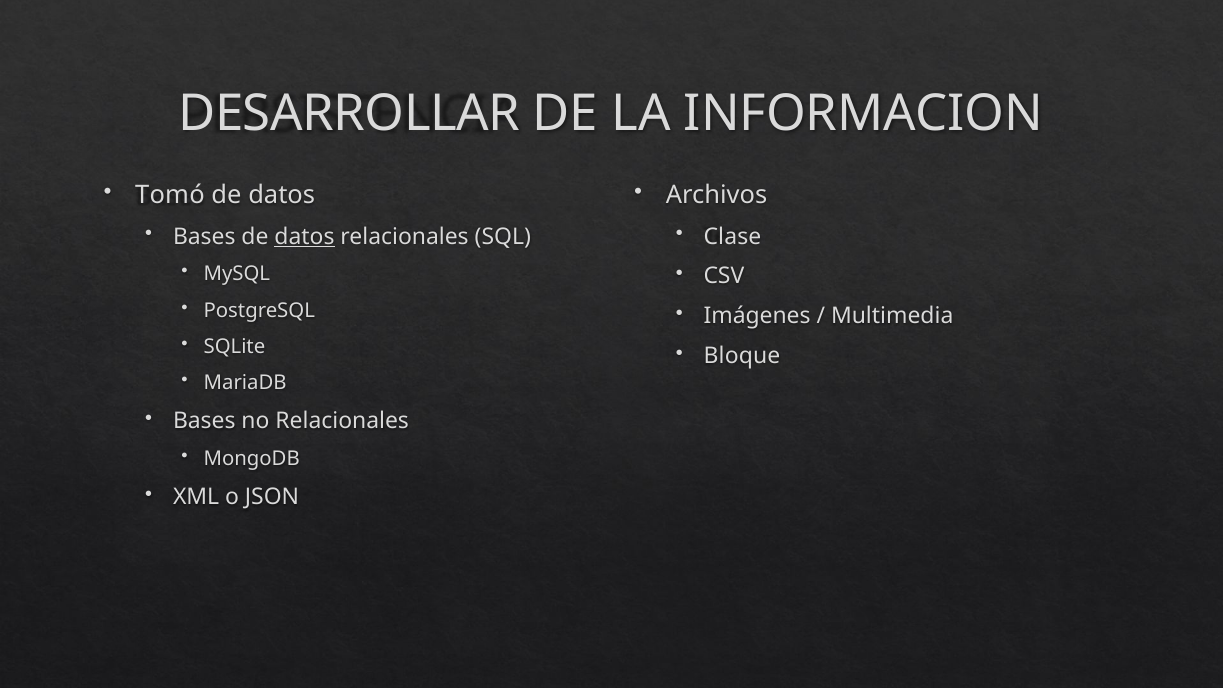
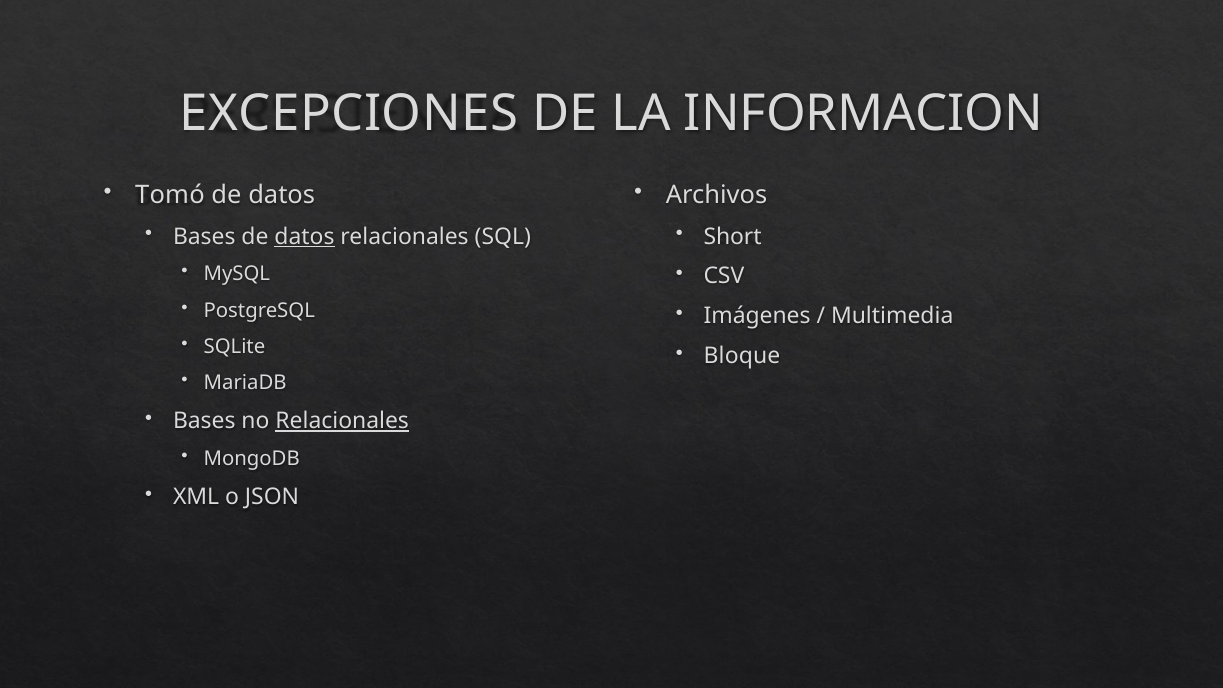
DESARROLLAR: DESARROLLAR -> EXCEPCIONES (349, 113)
Clase: Clase -> Short (733, 237)
Relacionales underline: none -> present (342, 421)
